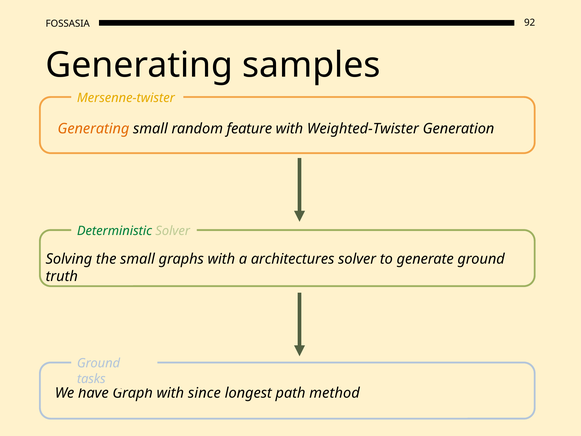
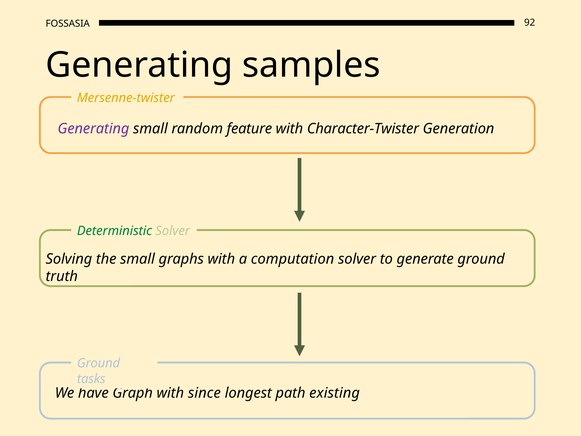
Generating colour: orange -> purple (93, 129)
Weighted-Twister: Weighted-Twister -> Character-Twister (363, 129)
architectures: architectures -> computation (293, 259)
method: method -> existing (335, 393)
